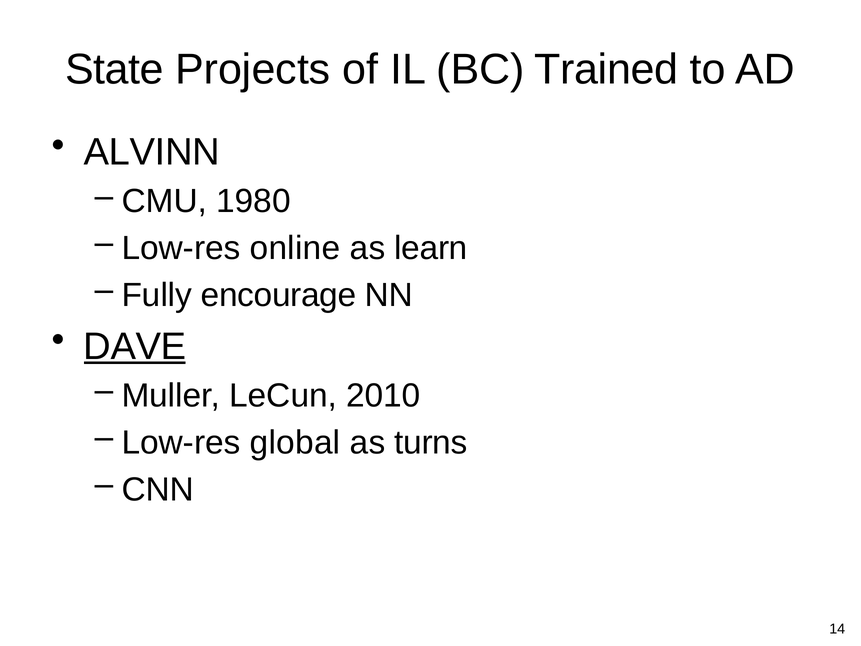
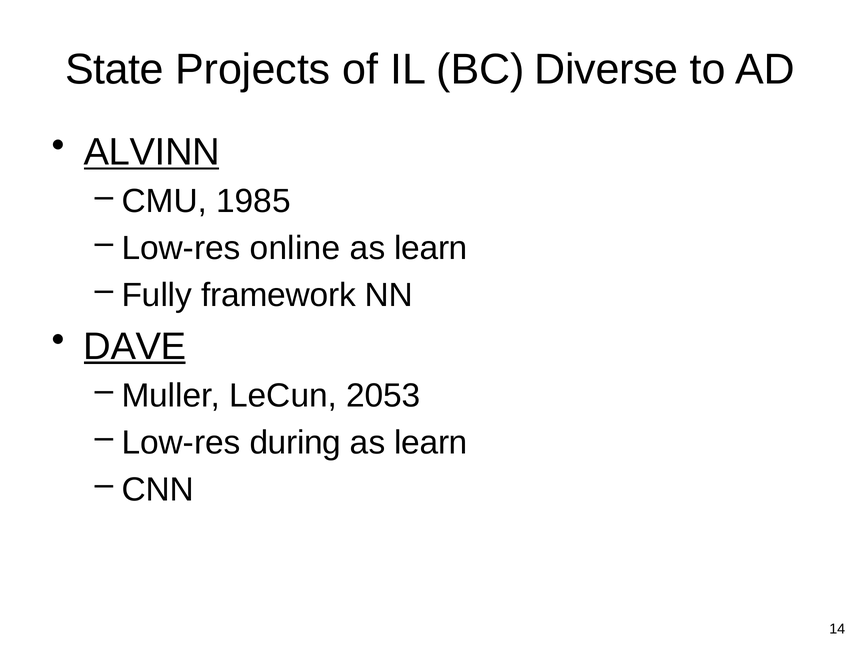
Trained: Trained -> Diverse (606, 70)
ALVINN underline: none -> present (152, 152)
1980: 1980 -> 1985 (253, 201)
encourage: encourage -> framework (279, 295)
2010: 2010 -> 2053 (383, 396)
global: global -> during (295, 443)
turns: turns -> learn (431, 443)
